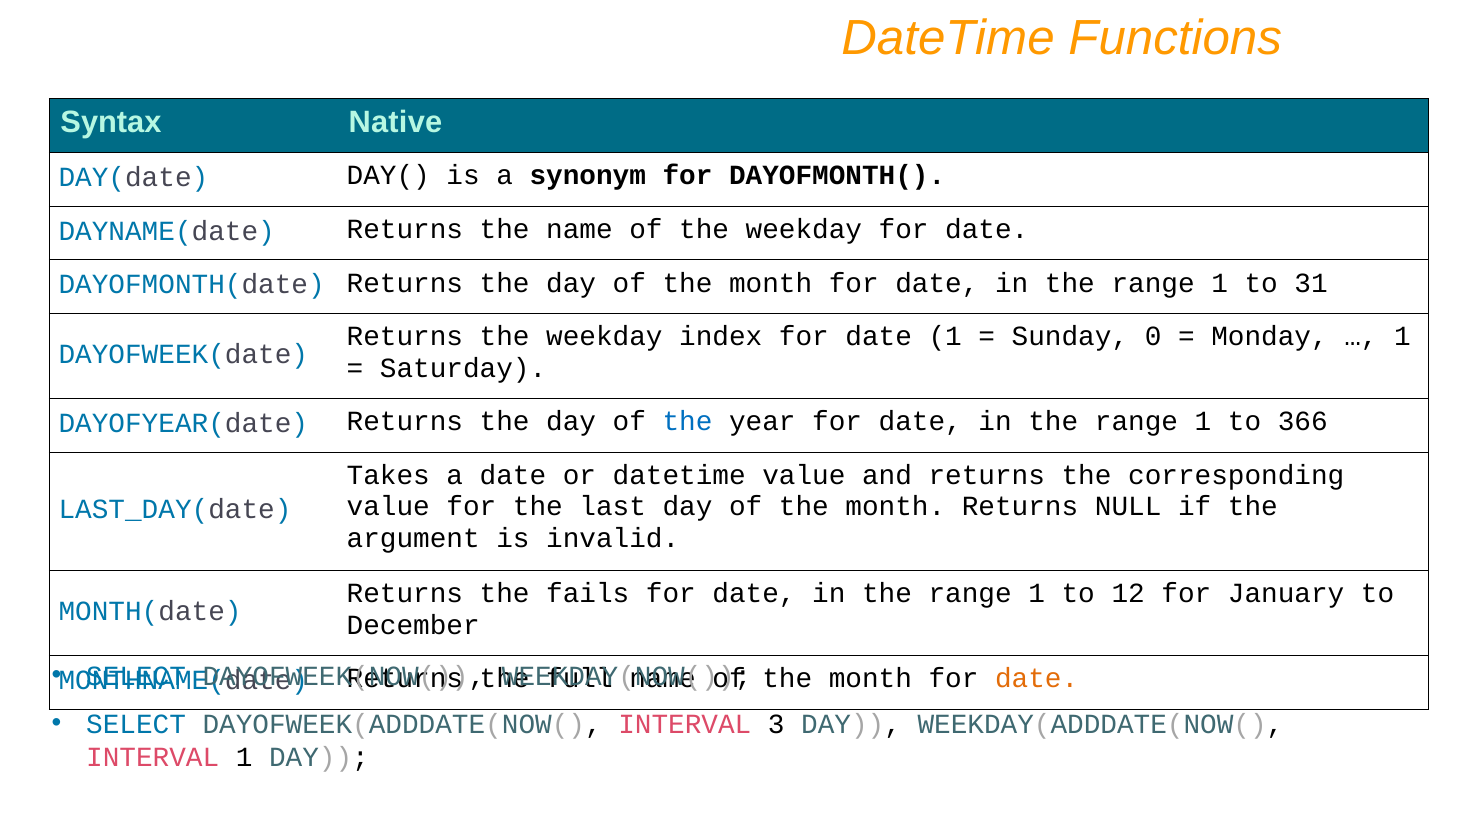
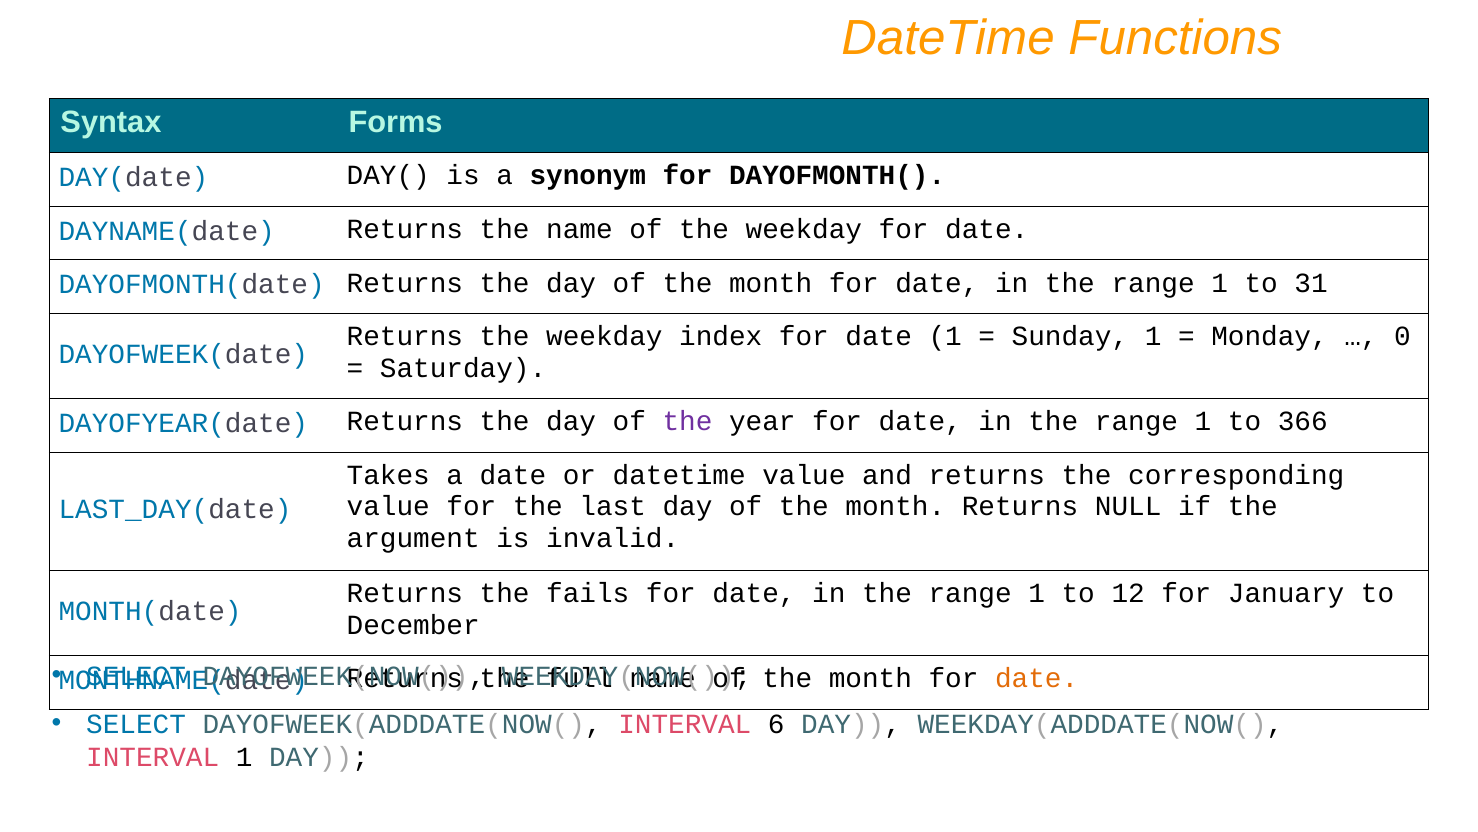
Native: Native -> Forms (396, 122)
Sunday 0: 0 -> 1 (1153, 336)
1: 1 -> 0 (1402, 336)
the colour: blue -> purple (688, 421)
3: 3 -> 6 (776, 723)
